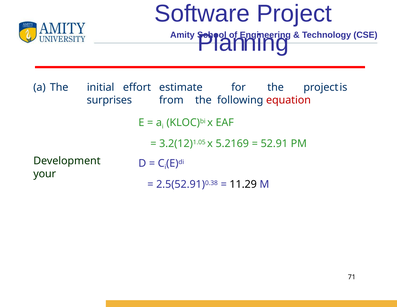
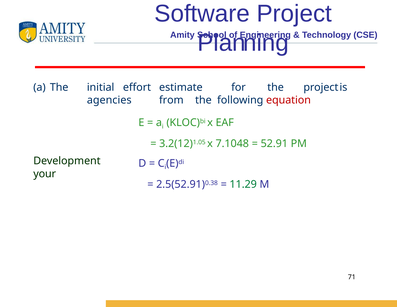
surprises: surprises -> agencies (109, 100)
5.2169: 5.2169 -> 7.1048 (232, 144)
11.29 colour: black -> green (243, 184)
